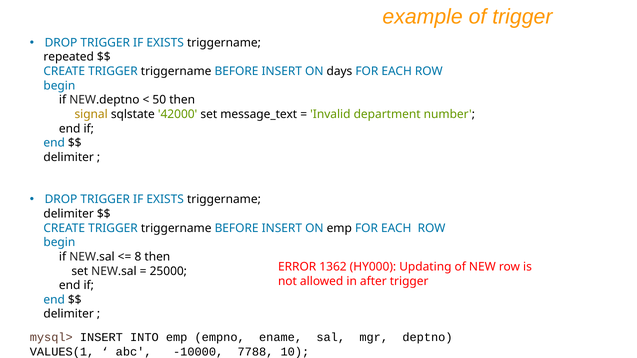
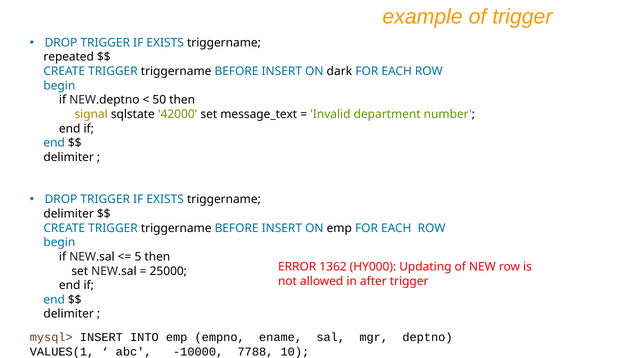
days: days -> dark (339, 71)
8: 8 -> 5 (138, 257)
